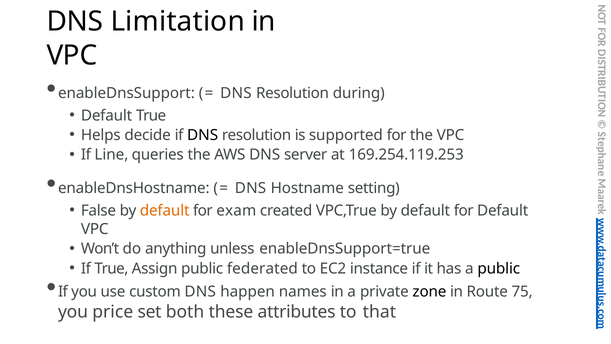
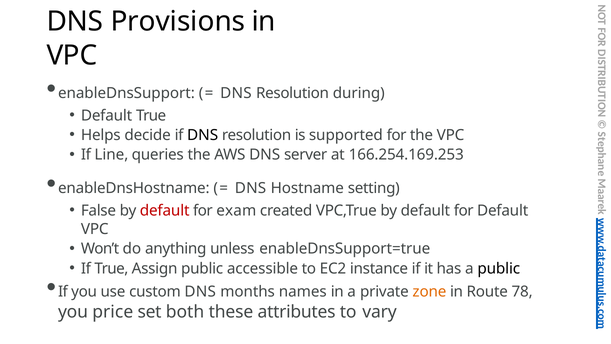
Limitation: Limitation -> Provisions (178, 22)
169.254.119.253: 169.254.119.253 -> 166.254.169.253 (406, 155)
default colour: orange -> red (165, 211)
federated: federated -> accessible (262, 268)
happen: happen -> months (248, 292)
zone colour: black -> orange (429, 292)
75: 75 -> 78 (522, 292)
that: that -> vary (380, 312)
